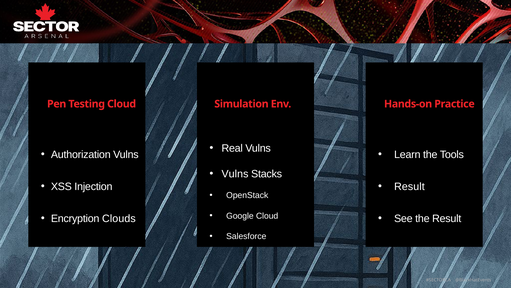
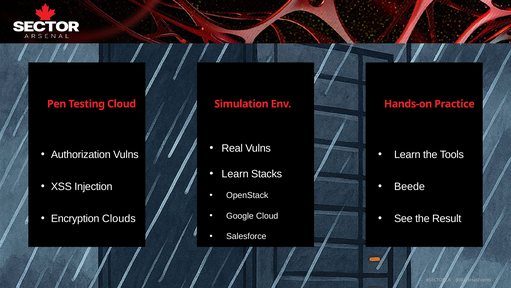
Vulns: Vulns -> Learn (235, 173)
Result: Result -> Beede (409, 186)
